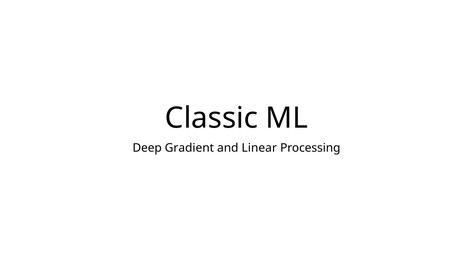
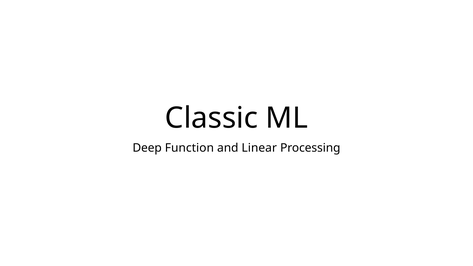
Gradient: Gradient -> Function (189, 148)
